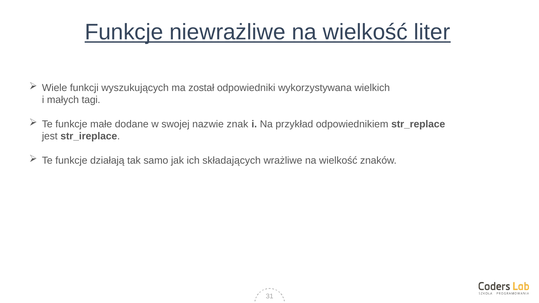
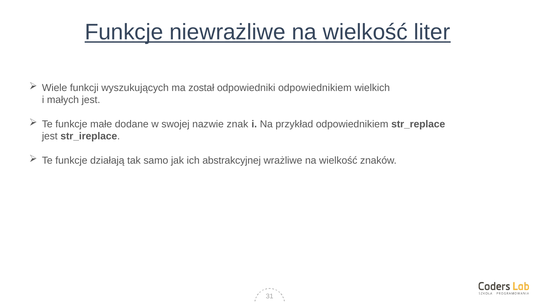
odpowiedniki wykorzystywana: wykorzystywana -> odpowiednikiem (315, 88)
małych tagi: tagi -> jest (91, 100)
składających: składających -> abstrakcyjnej (232, 160)
